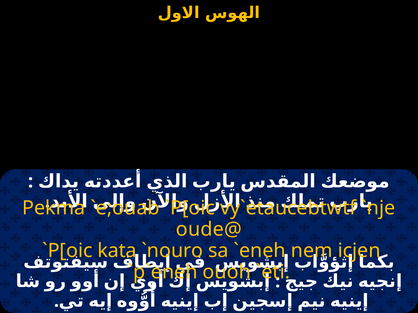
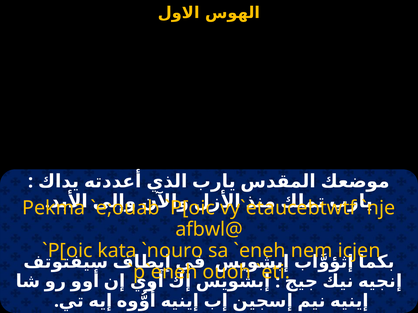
oude@: oude@ -> afbwl@ (209, 230)
